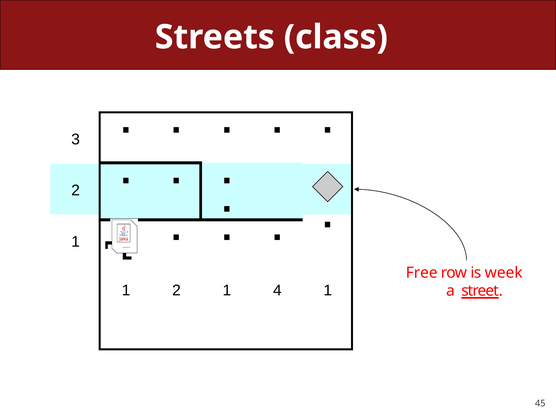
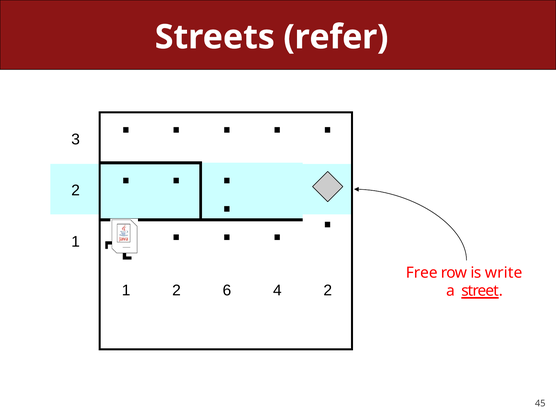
class: class -> refer (336, 37)
week: week -> write (504, 273)
1 2 1: 1 -> 6 (227, 290)
4 1: 1 -> 2 (328, 290)
